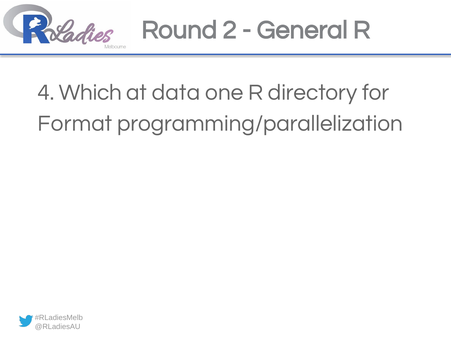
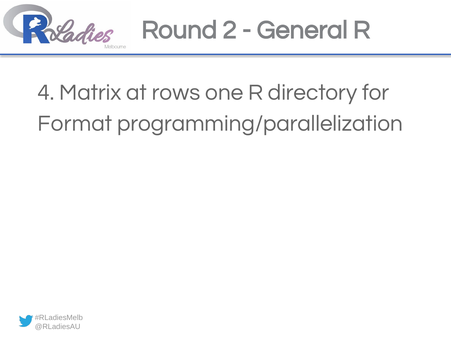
Which: Which -> Matrix (90, 92)
data: data -> rows (176, 92)
